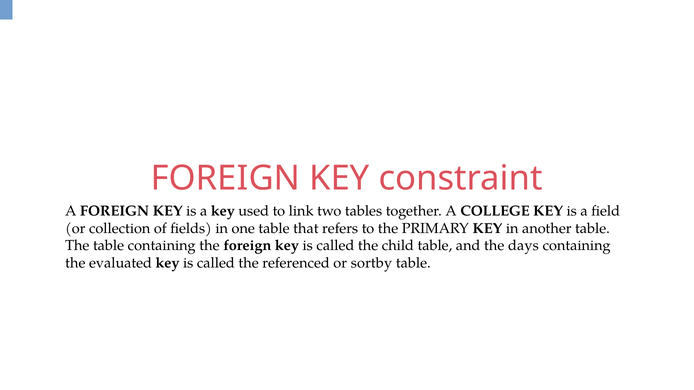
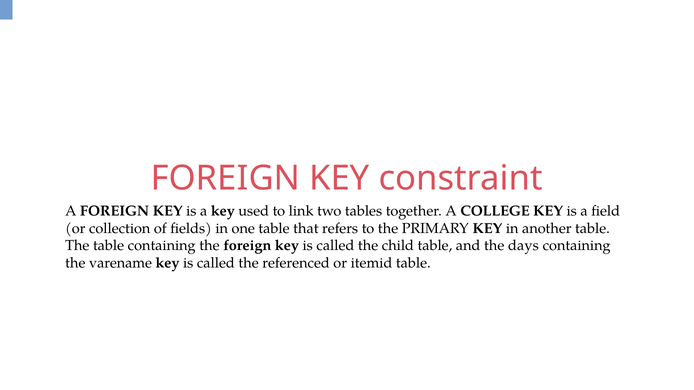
evaluated: evaluated -> varename (120, 263)
sortby: sortby -> itemid (371, 263)
